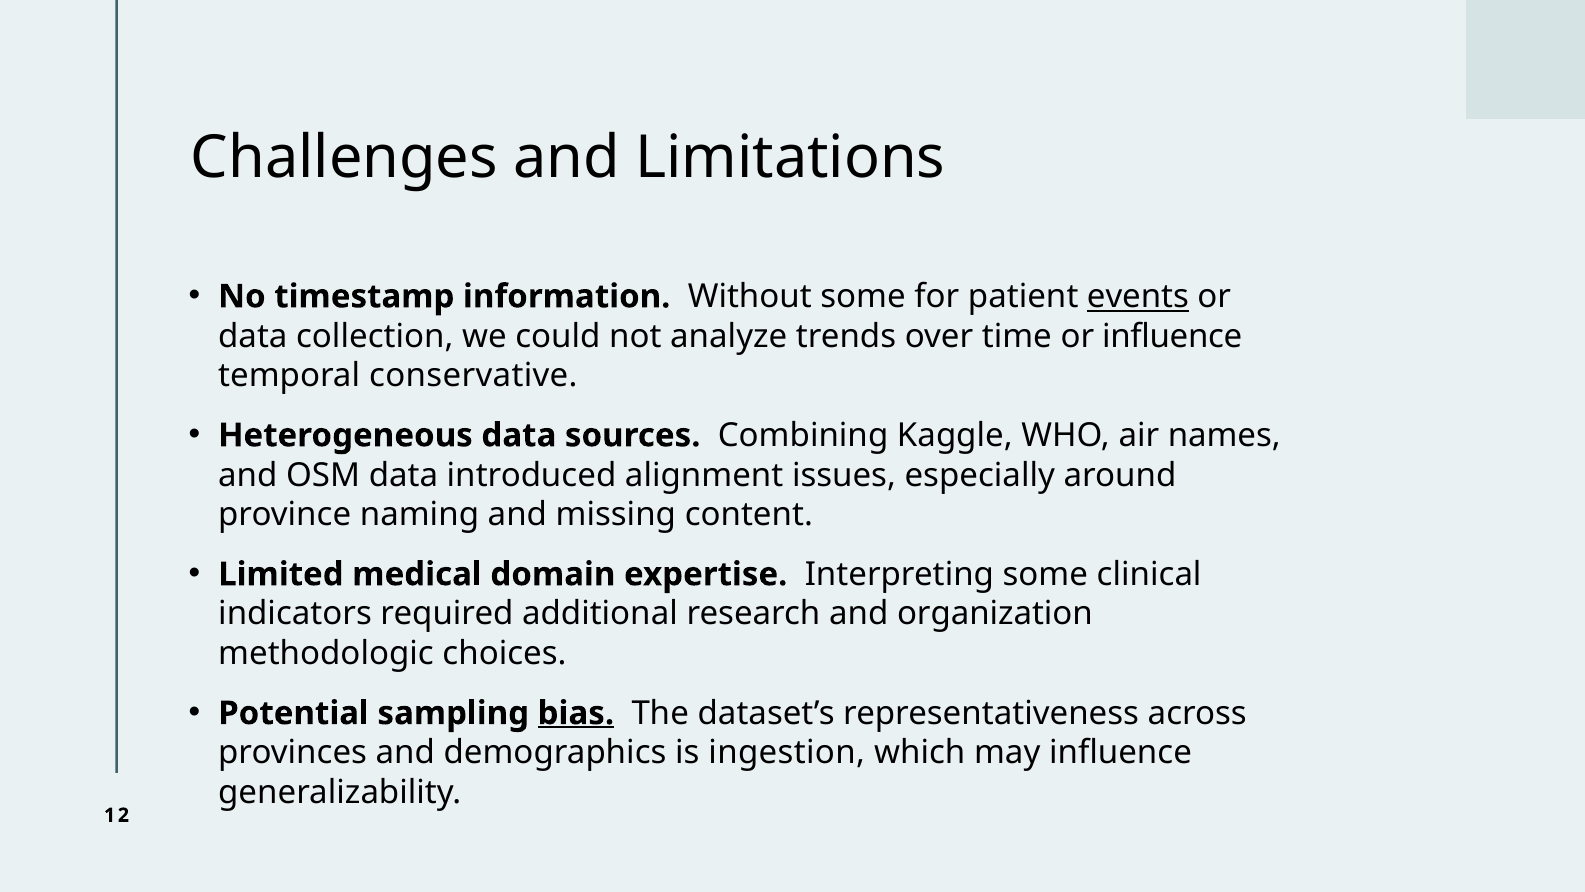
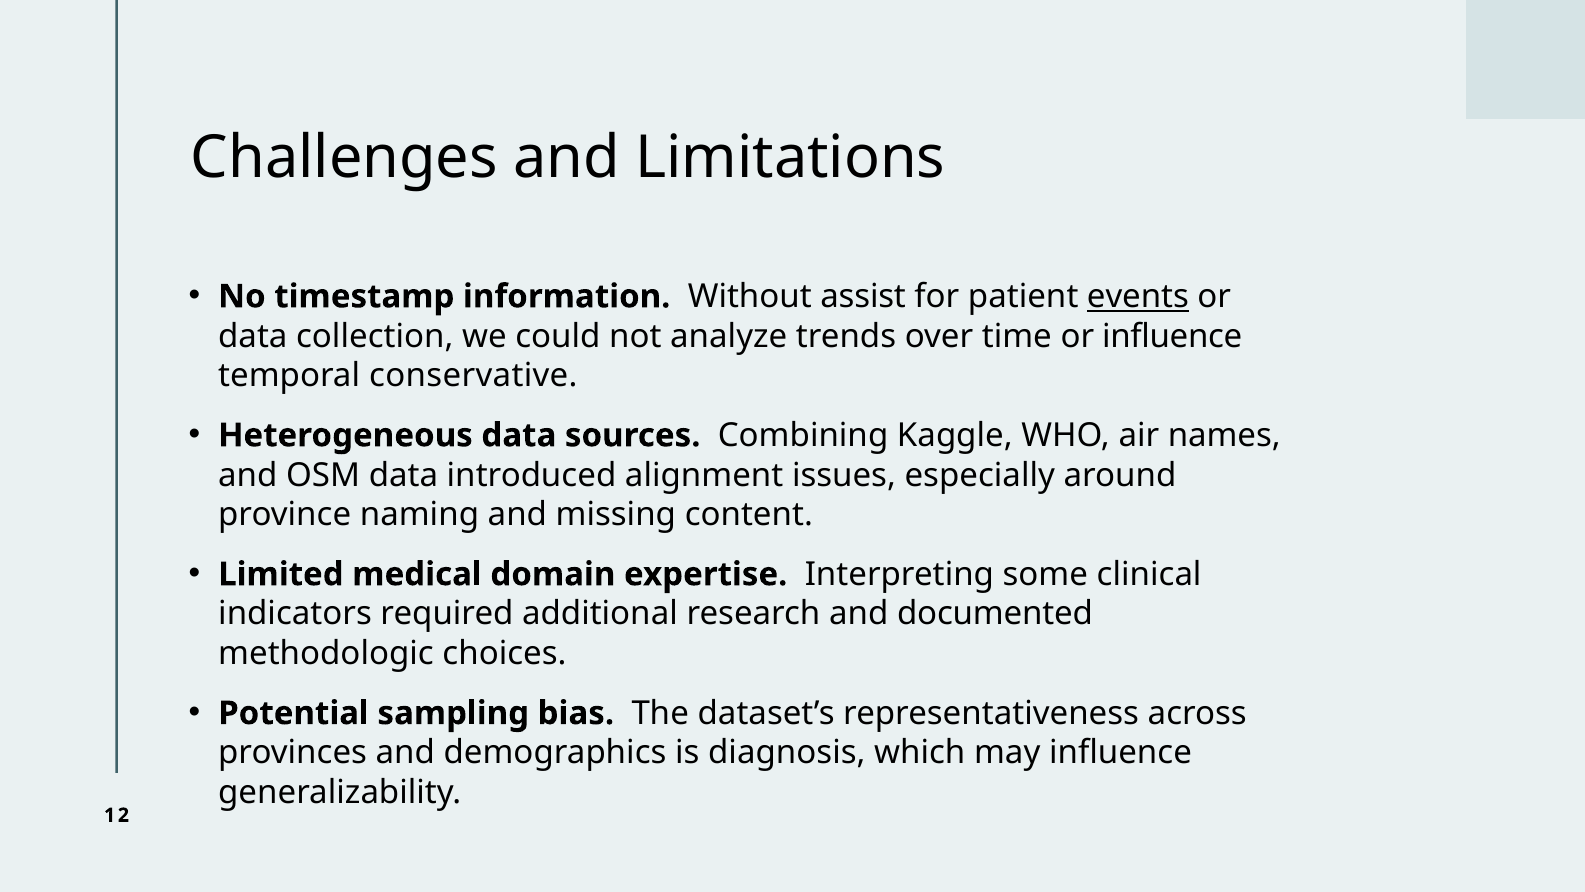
Without some: some -> assist (863, 296)
organization: organization -> documented (995, 614)
bias underline: present -> none (576, 713)
ingestion: ingestion -> diagnosis (787, 753)
